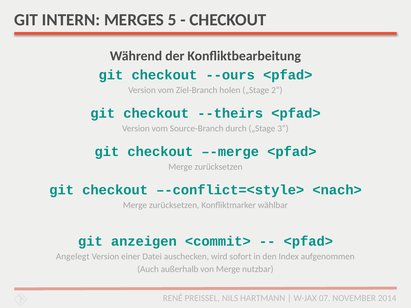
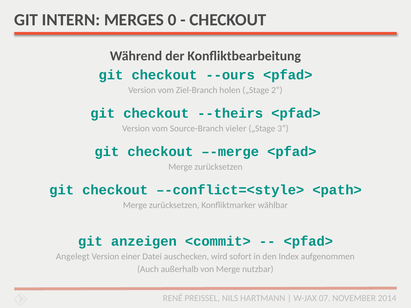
5: 5 -> 0 (172, 20)
durch: durch -> vieler (236, 129)
<nach>: <nach> -> <path> (337, 190)
